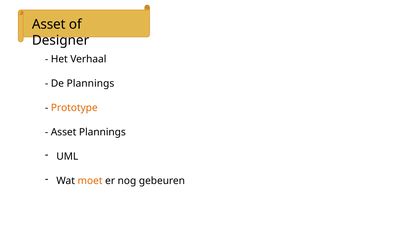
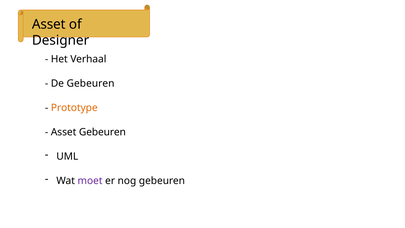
De Plannings: Plannings -> Gebeuren (91, 83)
Asset Plannings: Plannings -> Gebeuren (102, 132)
moet colour: orange -> purple (90, 181)
